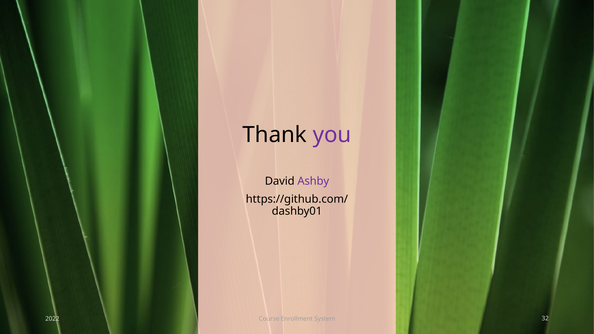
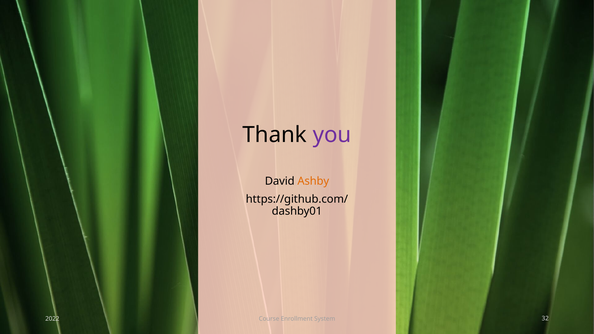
Ashby colour: purple -> orange (313, 181)
